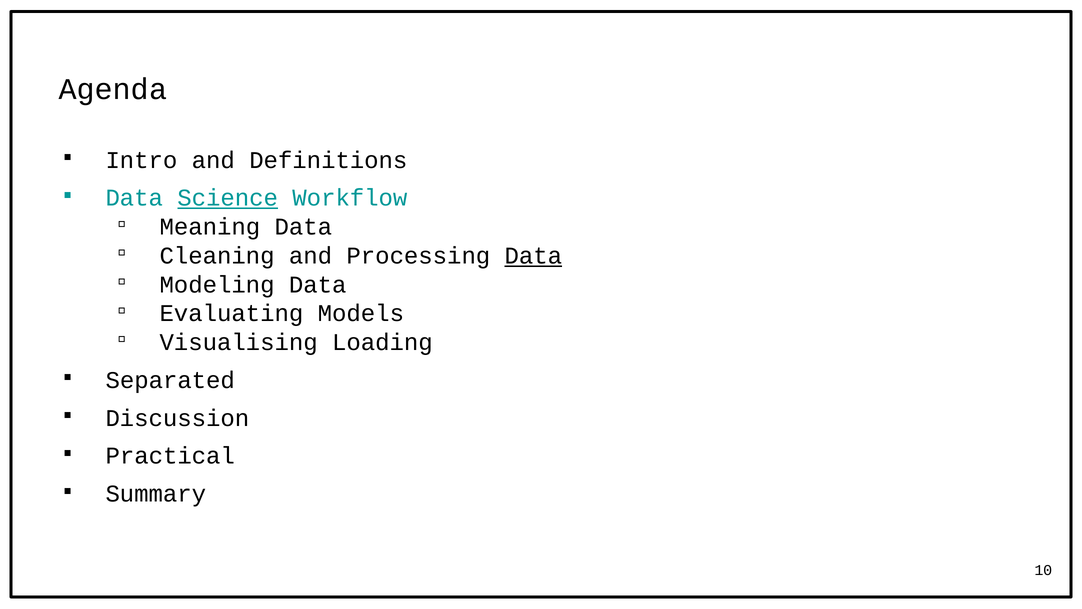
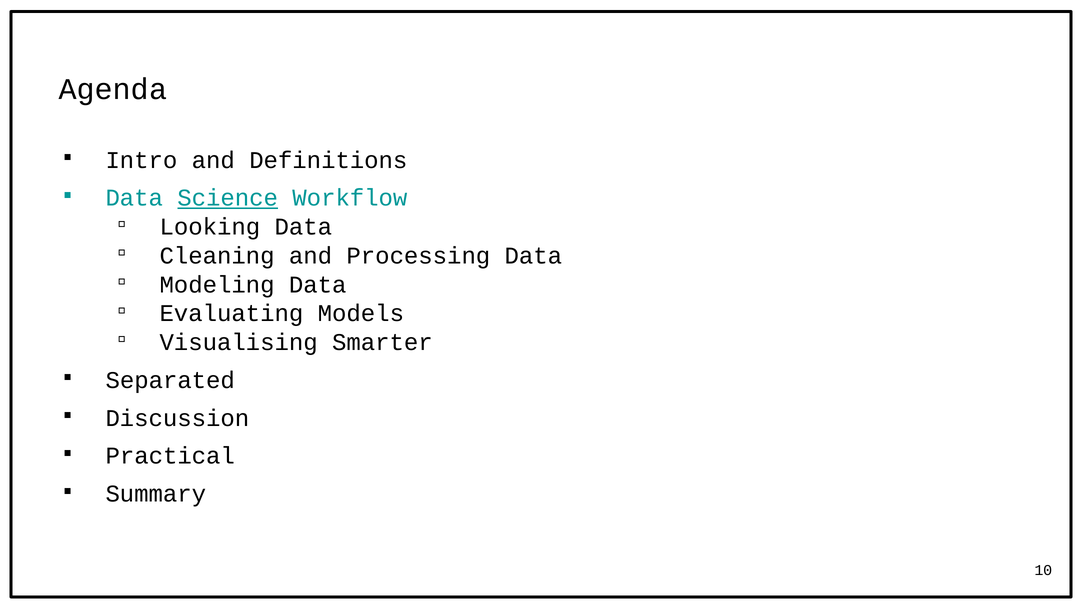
Meaning: Meaning -> Looking (210, 227)
Data underline: present -> none (533, 256)
Loading: Loading -> Smarter (382, 342)
